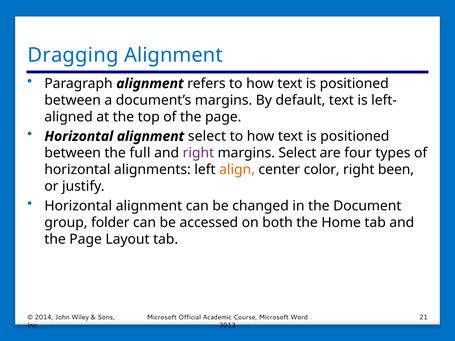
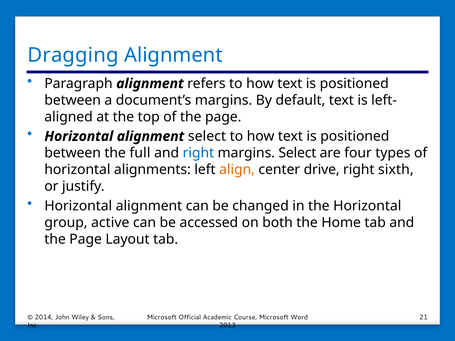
right colour: purple -> blue (198, 153)
color: color -> drive (322, 170)
been: been -> sixth (396, 170)
the Document: Document -> Horizontal (367, 206)
folder: folder -> active (110, 223)
